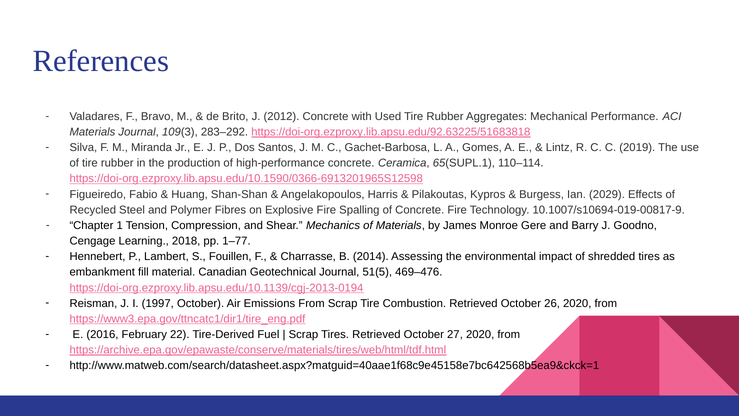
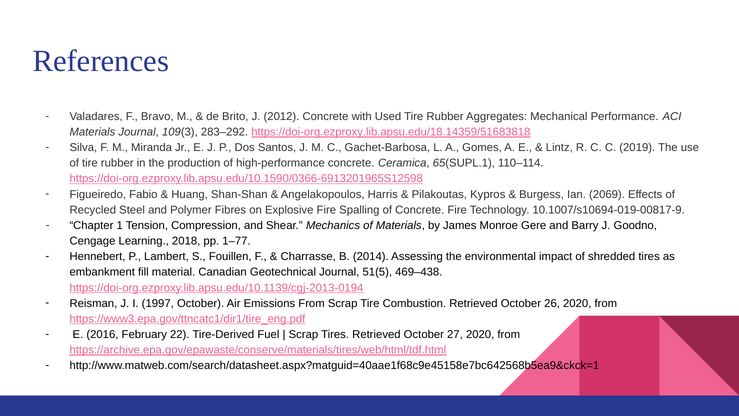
https://doi-org.ezproxy.lib.apsu.edu/92.63225/51683818: https://doi-org.ezproxy.lib.apsu.edu/92.63225/51683818 -> https://doi-org.ezproxy.lib.apsu.edu/18.14359/51683818 (391, 132)
2029: 2029 -> 2069 (607, 194)
469–476: 469–476 -> 469–438 (419, 272)
